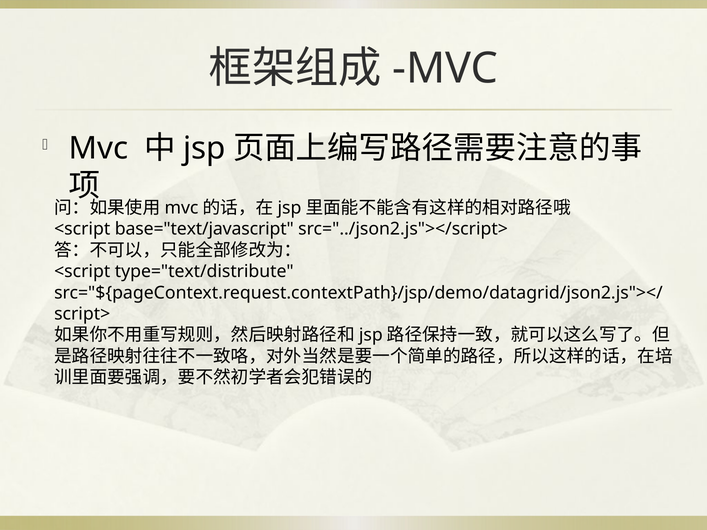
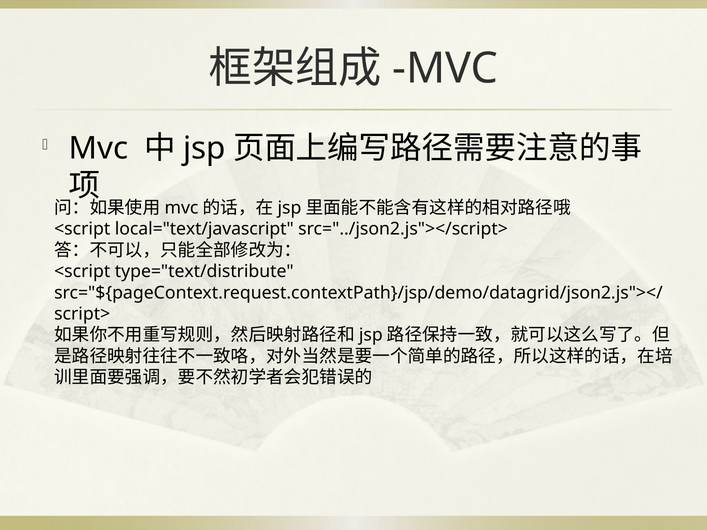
base="text/javascript: base="text/javascript -> local="text/javascript (204, 229)
